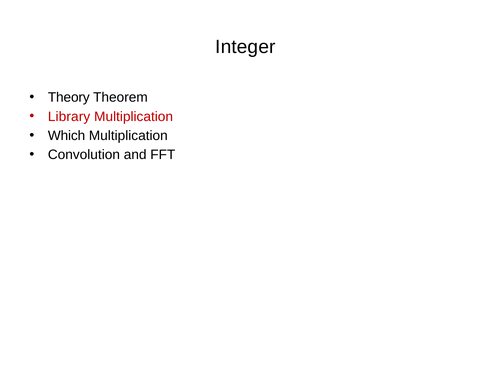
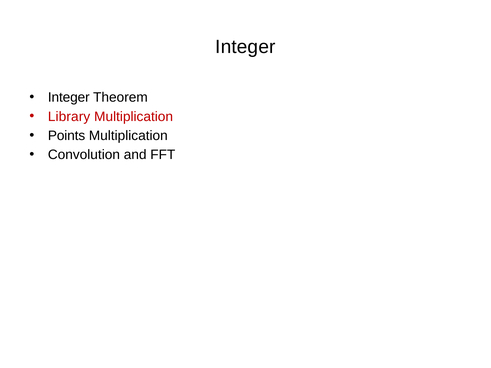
Theory: Theory -> Integer (69, 98)
Which: Which -> Points (67, 136)
